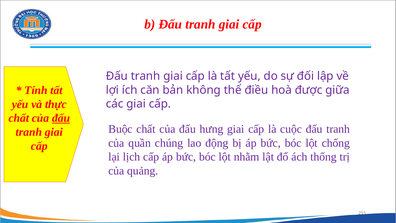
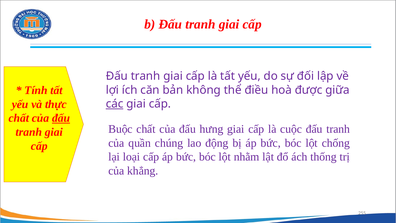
các underline: none -> present (115, 104)
lịch: lịch -> loại (132, 157)
quảng: quảng -> khẳng (143, 171)
